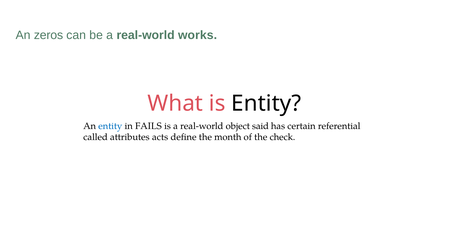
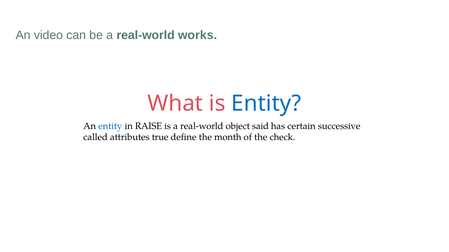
zeros: zeros -> video (48, 35)
Entity colour: black -> blue (266, 104)
FAILS: FAILS -> RAISE (149, 126)
referential: referential -> successive (339, 126)
acts: acts -> true (160, 137)
